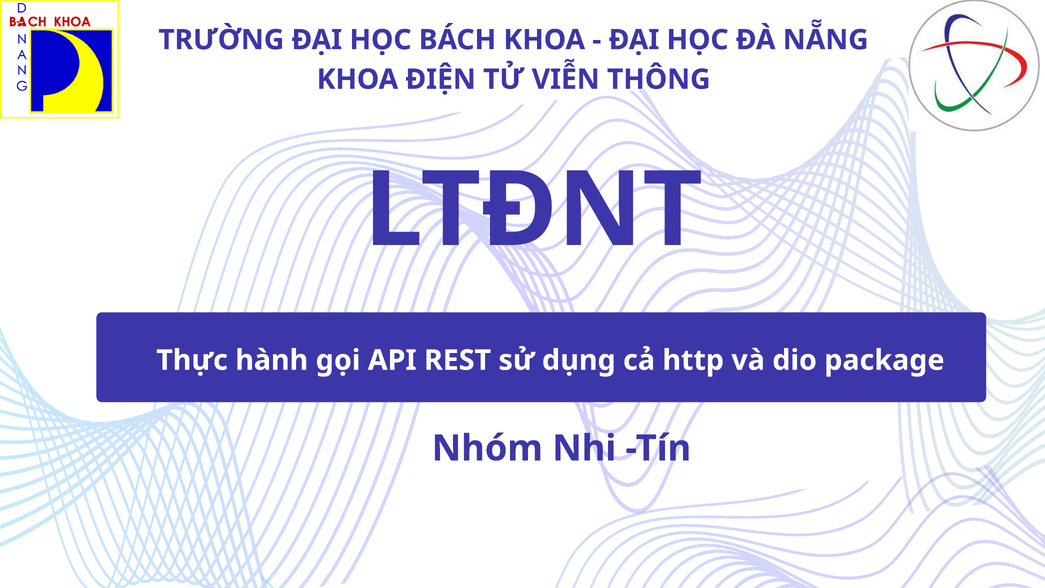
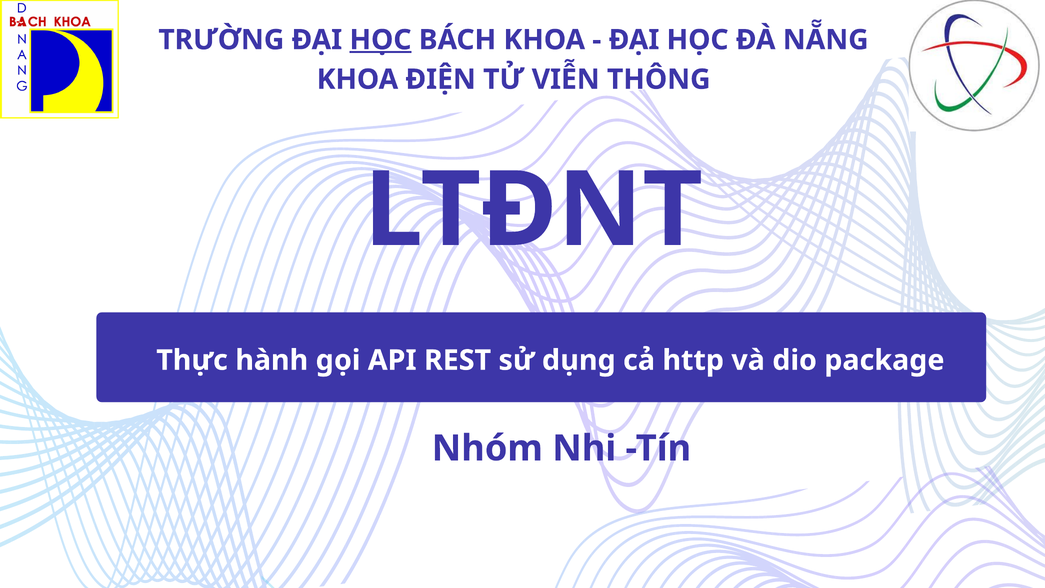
HỌC underline: none -> present (380, 40)
